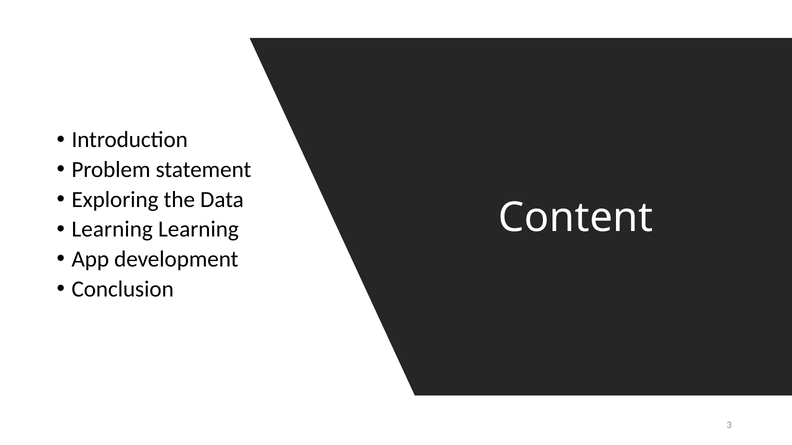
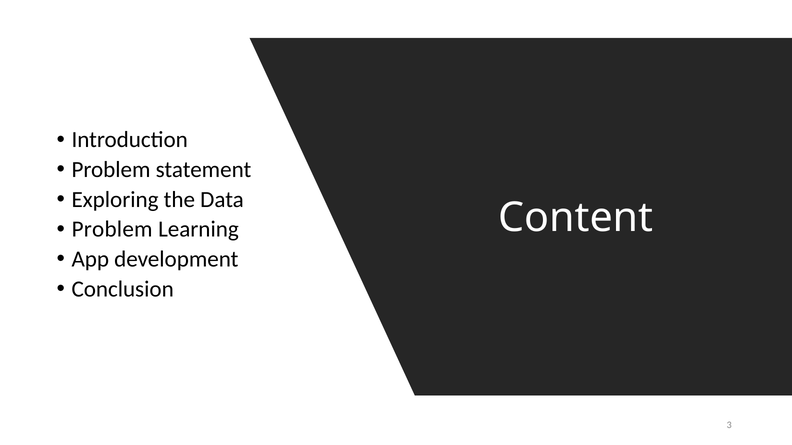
Learning: Learning -> Problem (112, 230)
